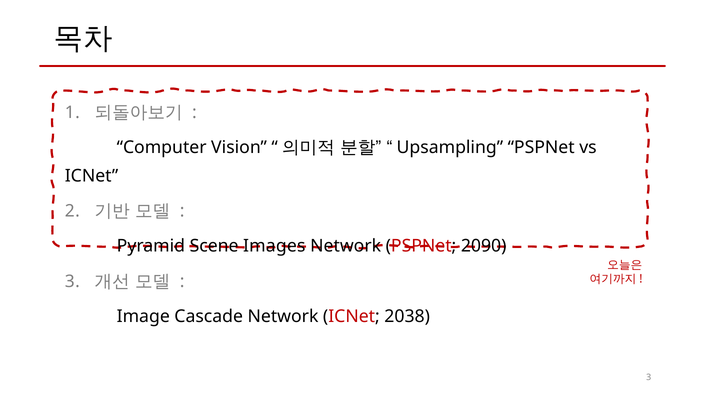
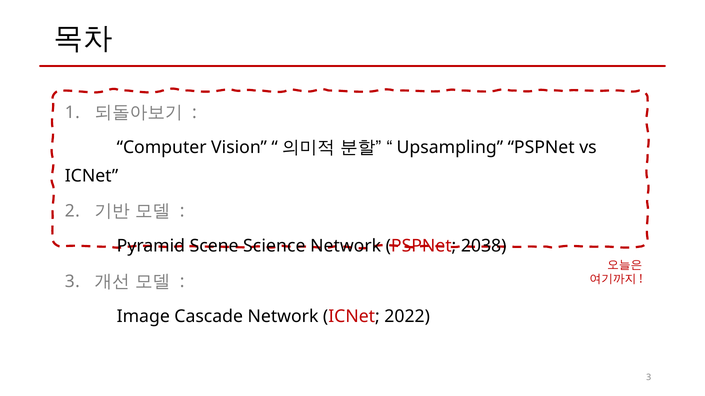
Images: Images -> Science (274, 246)
2090: 2090 -> 2038 (484, 246)
2038: 2038 -> 2022 (407, 317)
